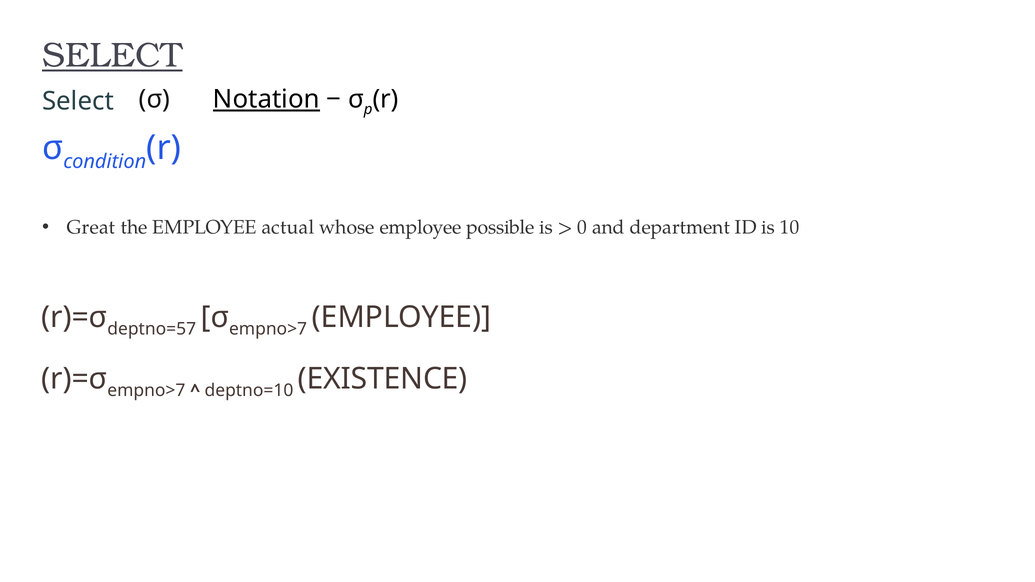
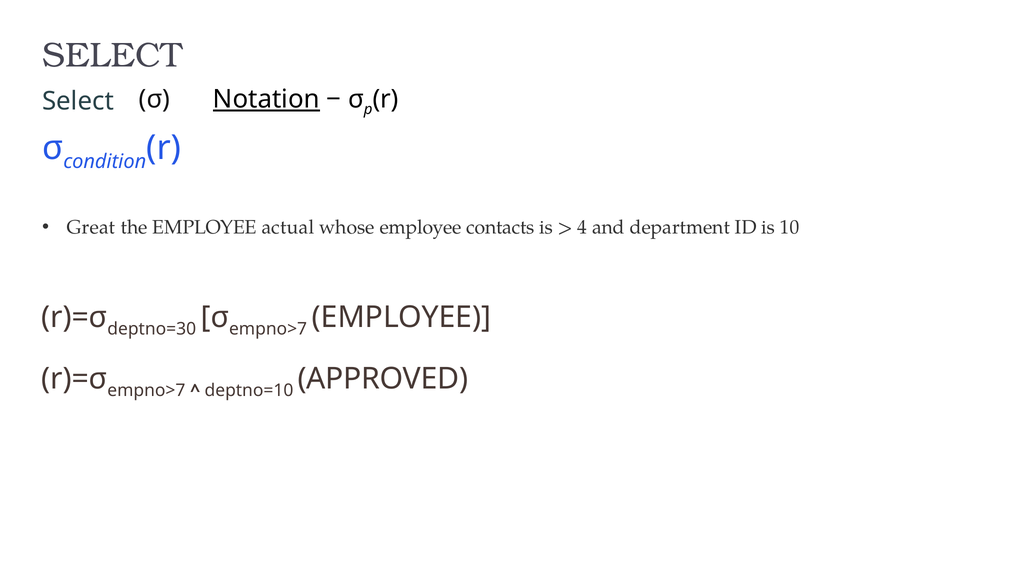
SELECT underline: present -> none (112, 55)
possible: possible -> contacts (500, 228)
0: 0 -> 4 (582, 228)
deptno=57: deptno=57 -> deptno=30 (152, 329)
EXISTENCE: EXISTENCE -> APPROVED (383, 379)
